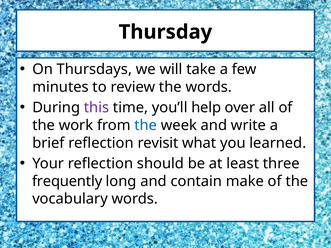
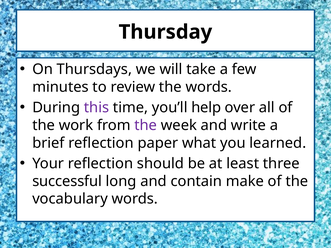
the colour: blue -> purple (146, 125)
revisit: revisit -> paper (158, 143)
frequently: frequently -> successful (67, 181)
